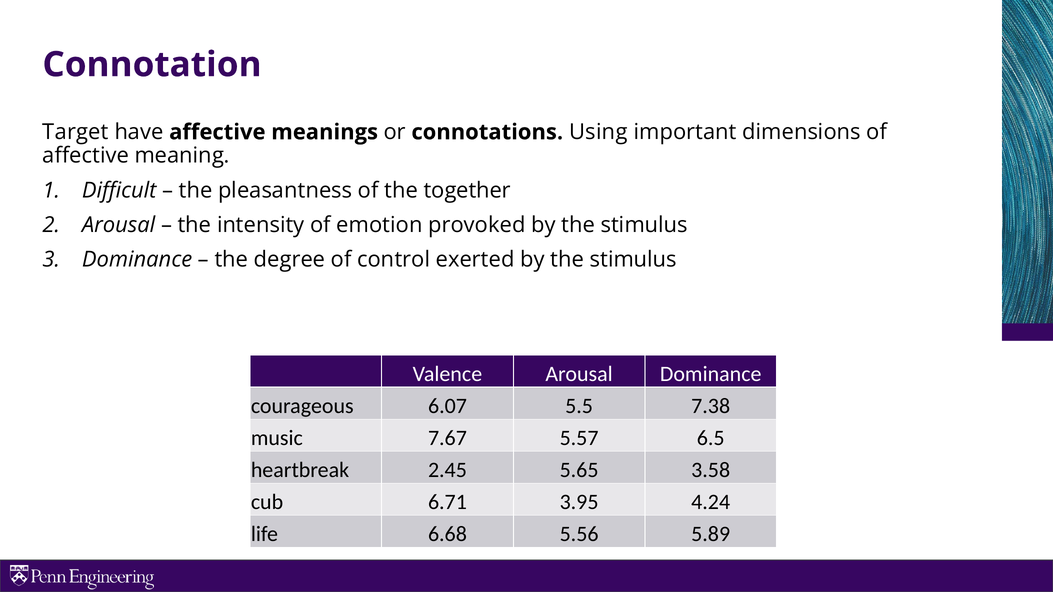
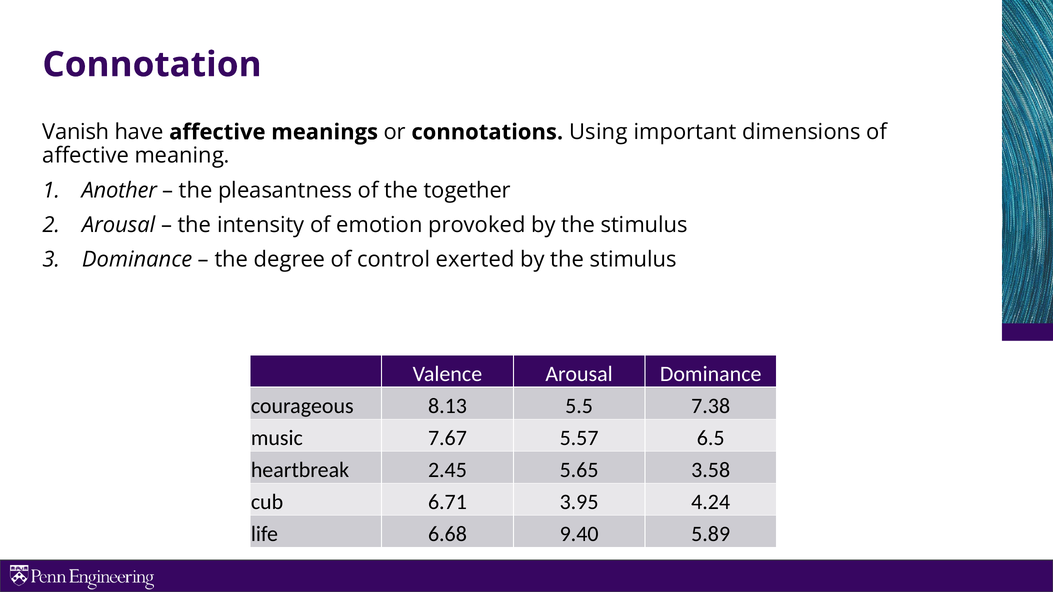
Target: Target -> Vanish (76, 132)
Difficult: Difficult -> Another (119, 191)
6.07: 6.07 -> 8.13 (447, 406)
5.56: 5.56 -> 9.40 (579, 534)
